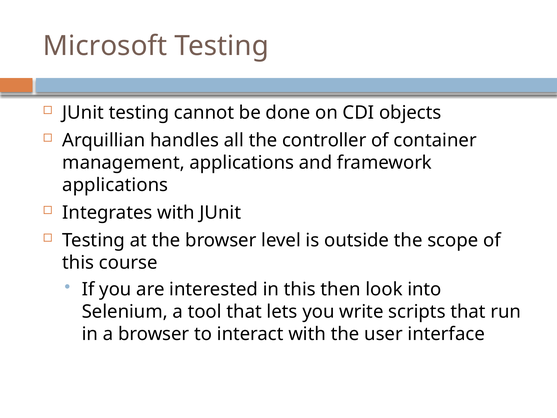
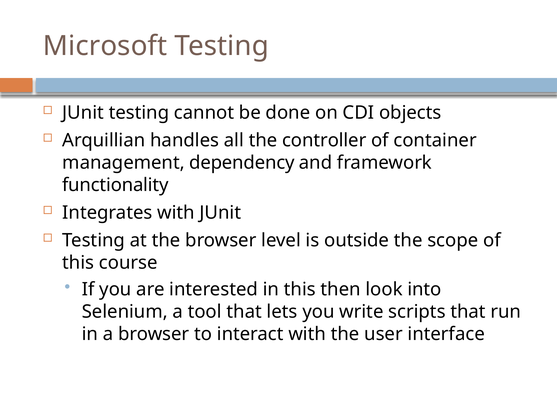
management applications: applications -> dependency (242, 163)
applications: applications -> functionality (115, 185)
